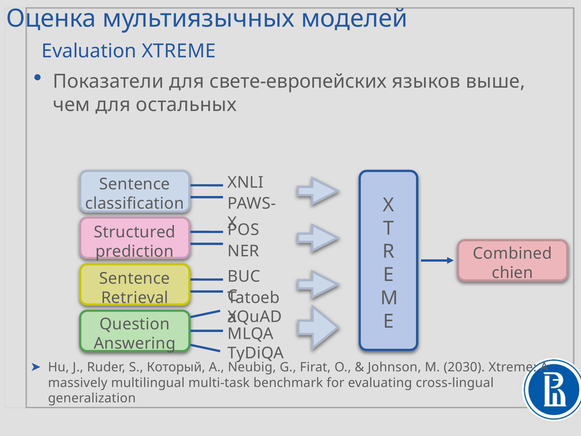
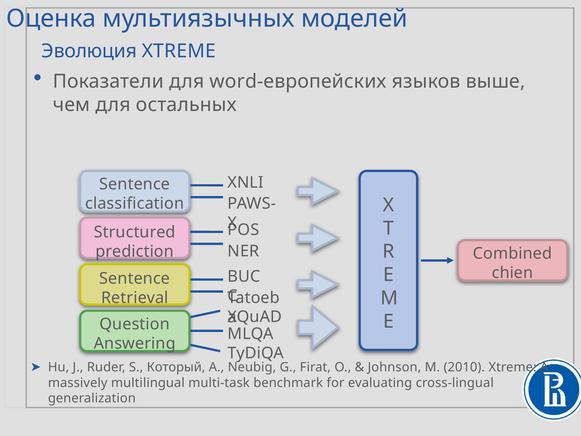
Evaluation: Evaluation -> Эволюция (89, 51)
свете-европейских: свете-европейских -> word-европейских (298, 82)
2030: 2030 -> 2010 (464, 367)
